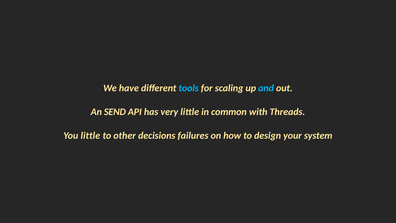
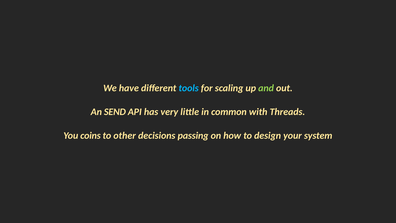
and colour: light blue -> light green (266, 88)
You little: little -> coins (90, 135)
failures: failures -> passing (193, 135)
